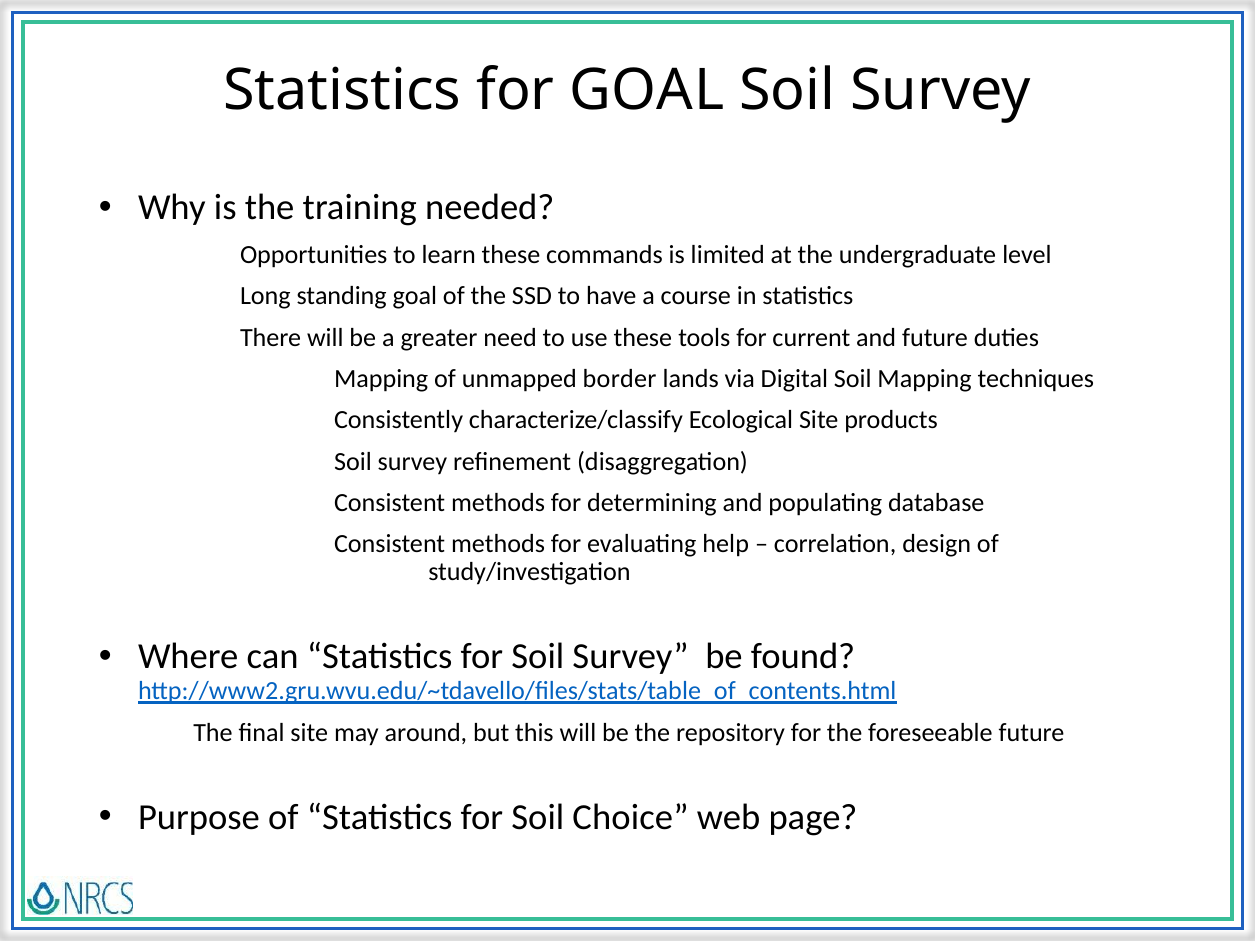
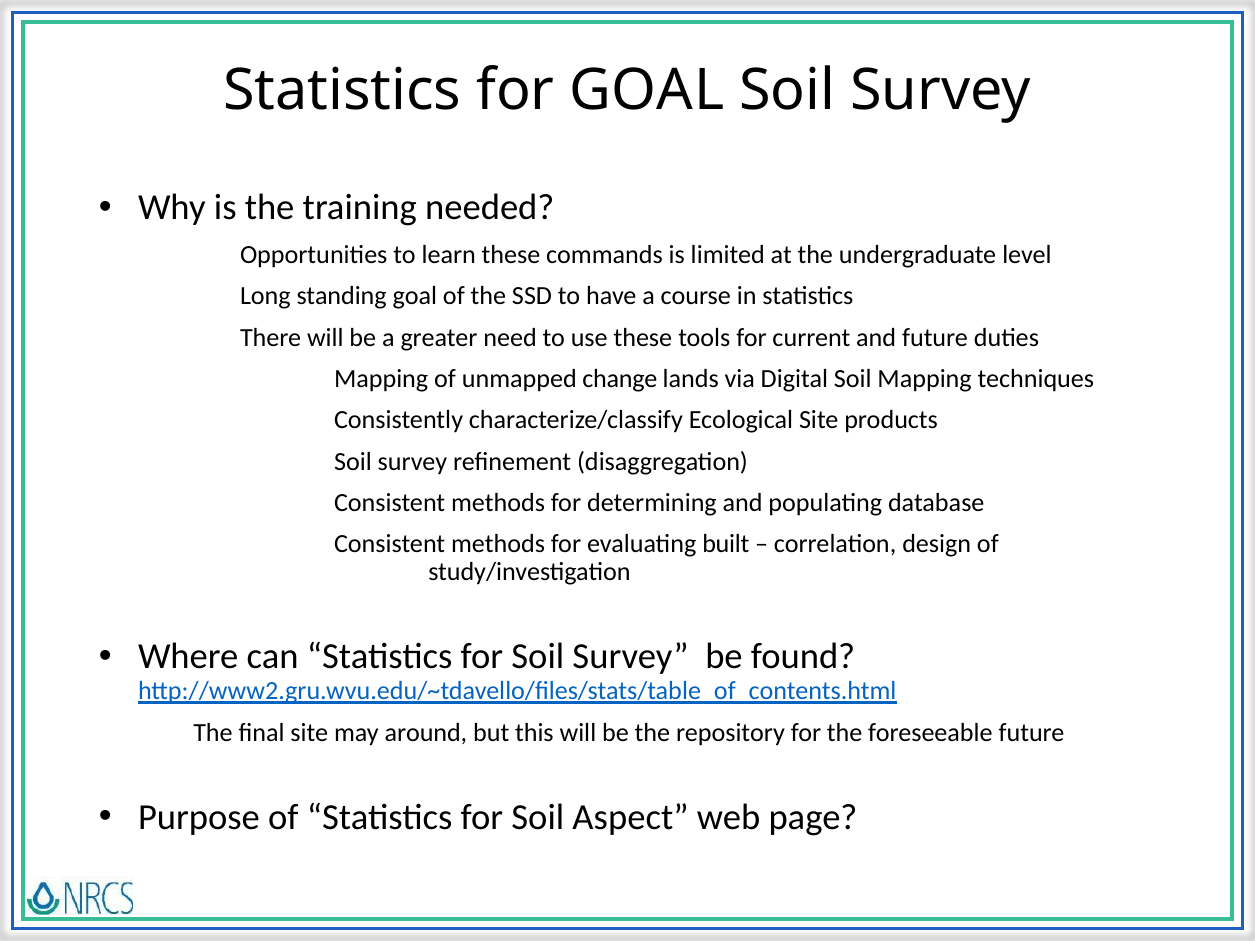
border: border -> change (620, 379)
help: help -> built (726, 544)
Choice: Choice -> Aspect (631, 817)
